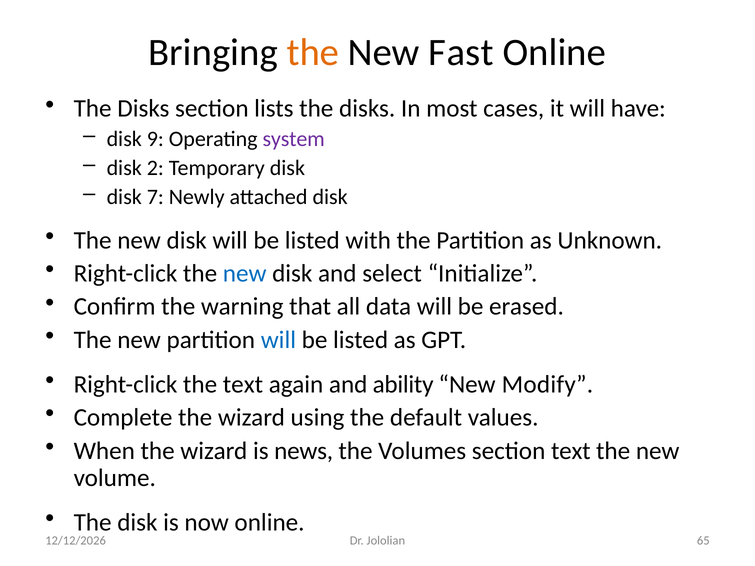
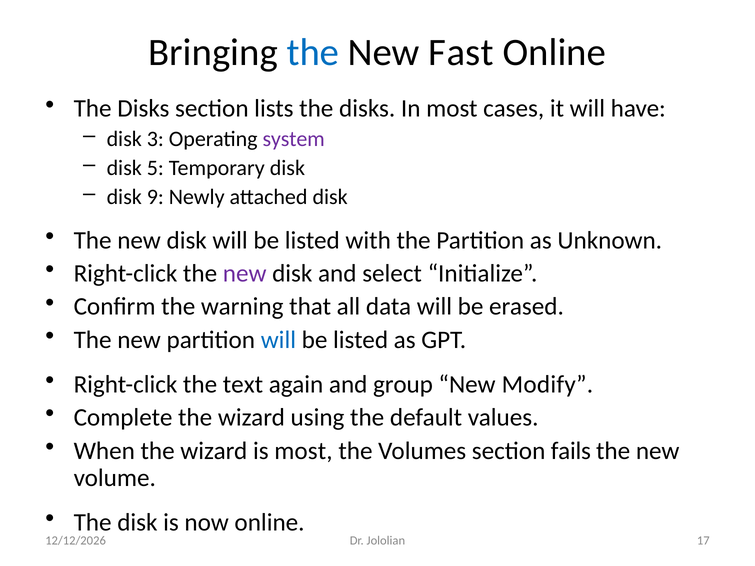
the colour: orange -> blue (313, 52)
9: 9 -> 3 (155, 139)
2: 2 -> 5 (155, 168)
7: 7 -> 9 (155, 197)
new colour: blue -> purple (245, 274)
ability: ability -> group (403, 385)
is news: news -> most (303, 451)
section text: text -> fails (571, 451)
65: 65 -> 17 (703, 541)
